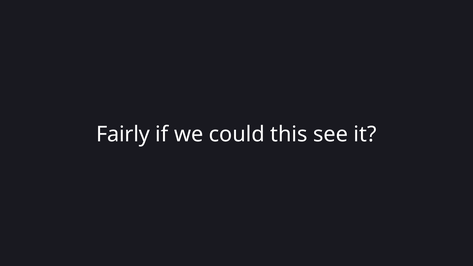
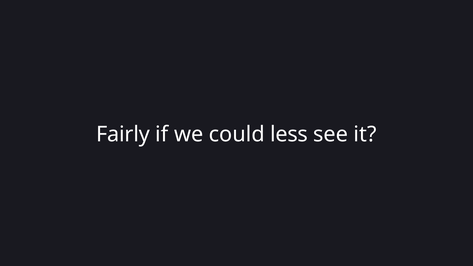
this: this -> less (289, 135)
